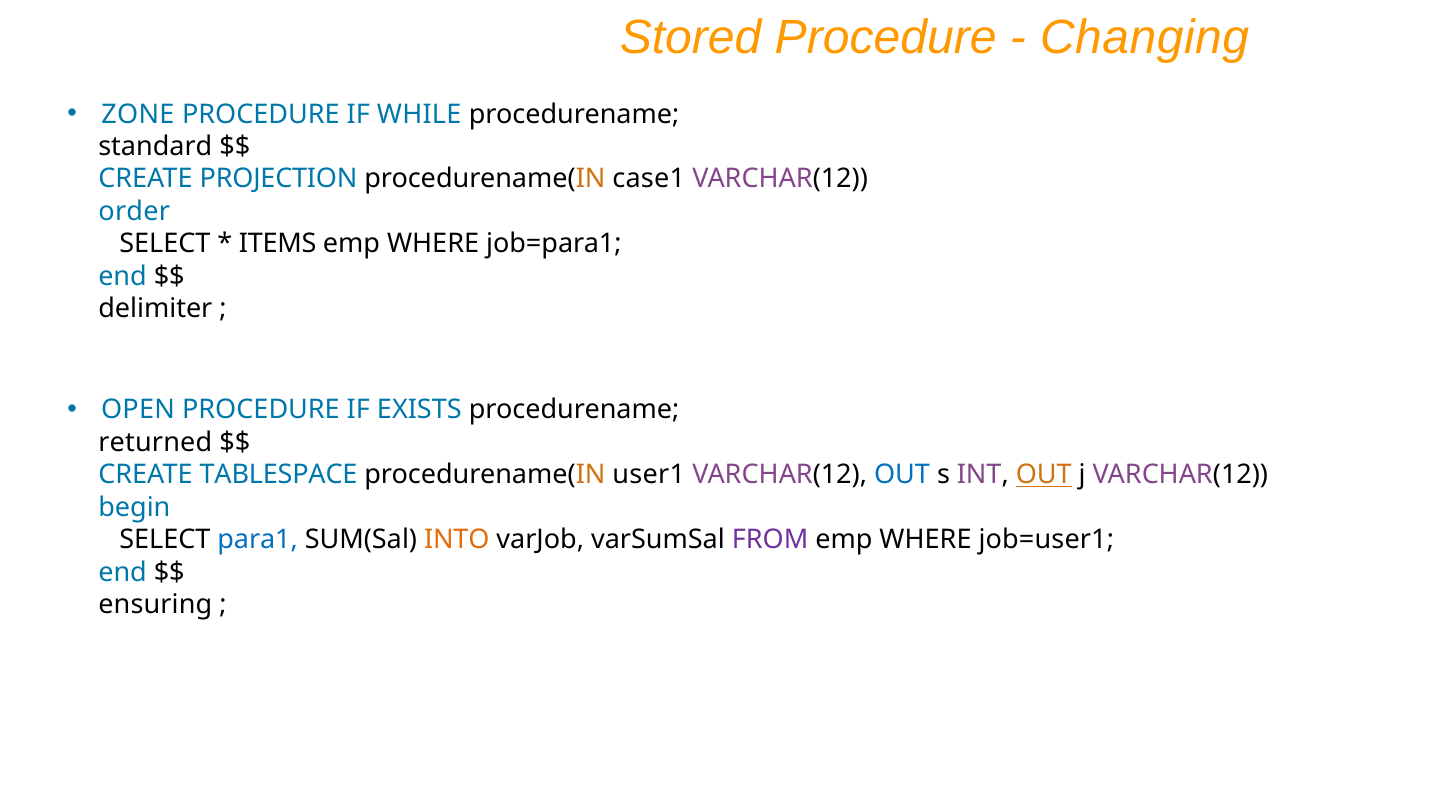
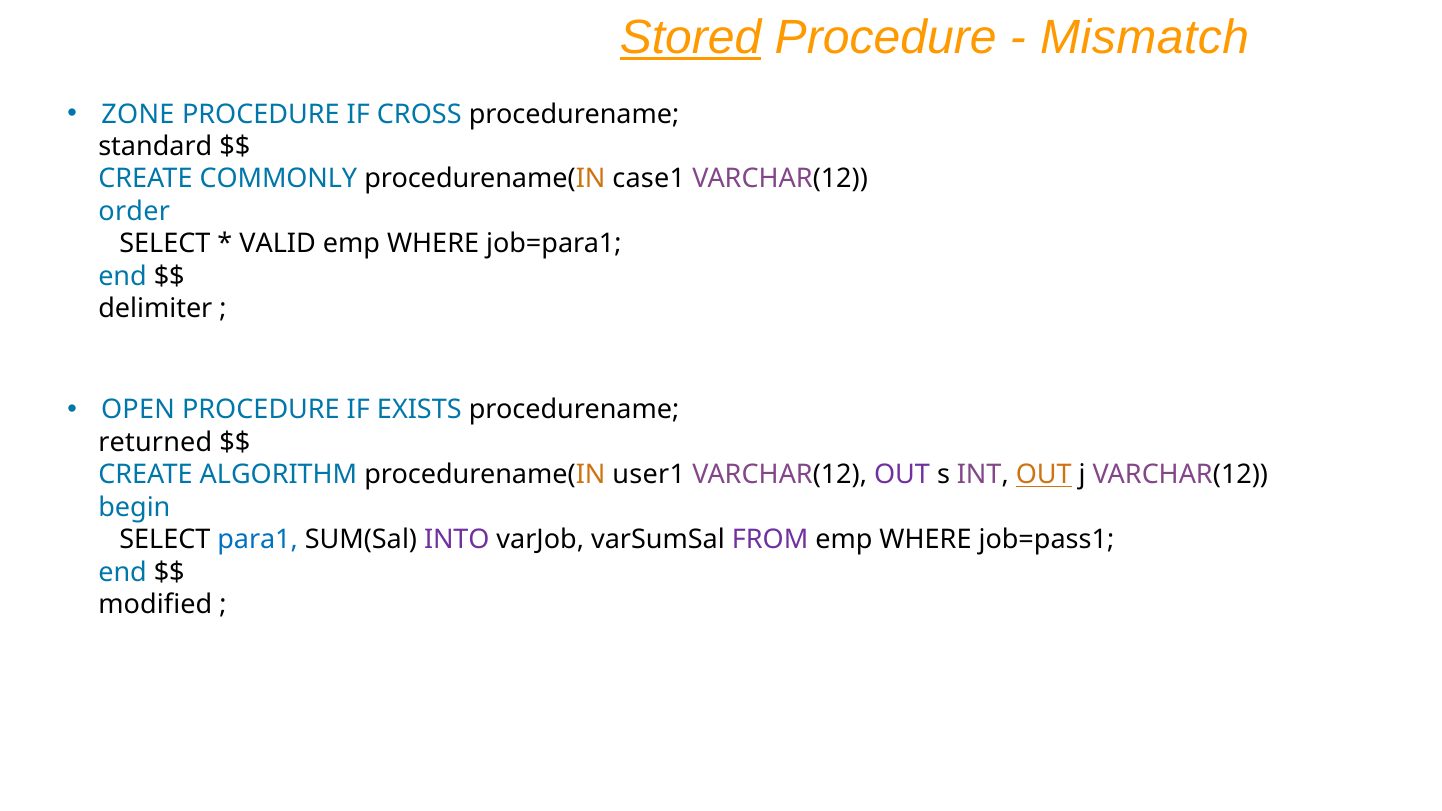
Stored underline: none -> present (691, 38)
Changing: Changing -> Mismatch (1145, 38)
WHILE: WHILE -> CROSS (419, 114)
PROJECTION: PROJECTION -> COMMONLY (278, 179)
ITEMS: ITEMS -> VALID (278, 244)
TABLESPACE: TABLESPACE -> ALGORITHM (278, 475)
OUT colour: blue -> purple (902, 475)
INTO colour: orange -> purple (457, 540)
job=user1: job=user1 -> job=pass1 (1046, 540)
ensuring: ensuring -> modified (155, 605)
